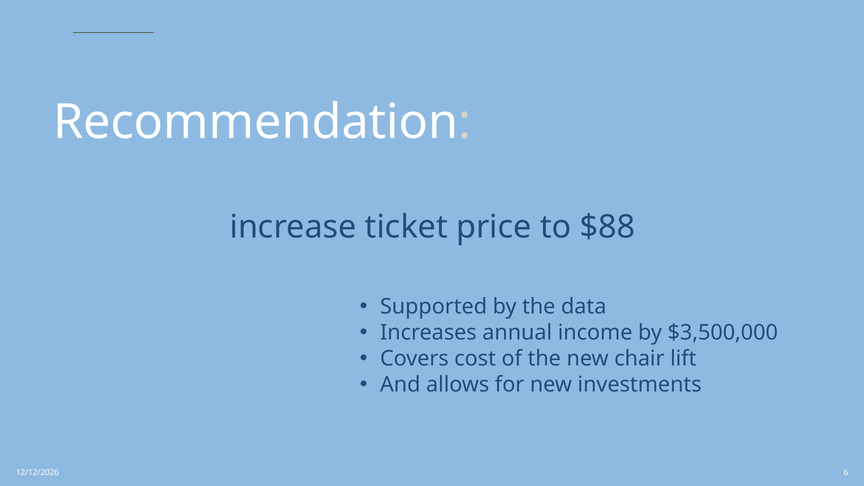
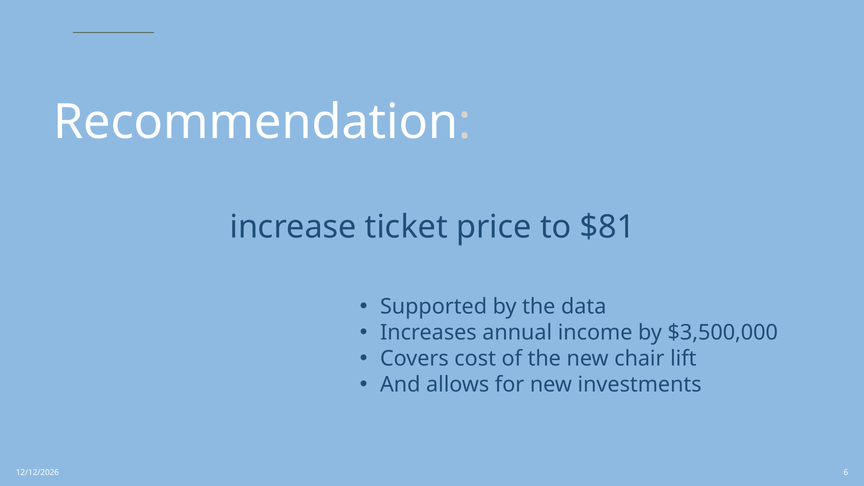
$88: $88 -> $81 (608, 227)
